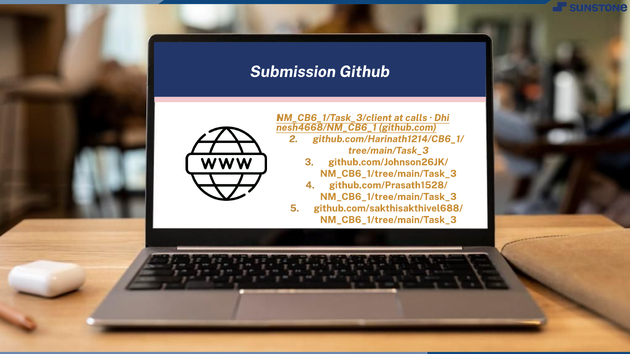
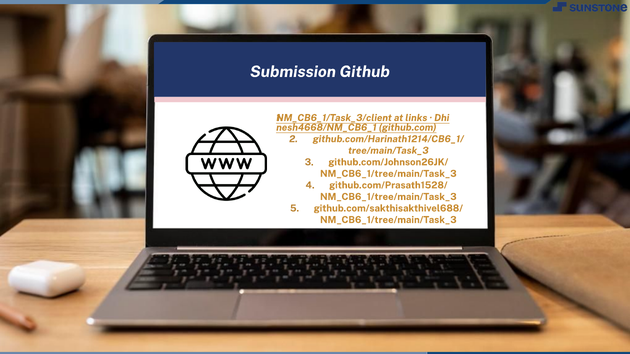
calls: calls -> links (416, 118)
